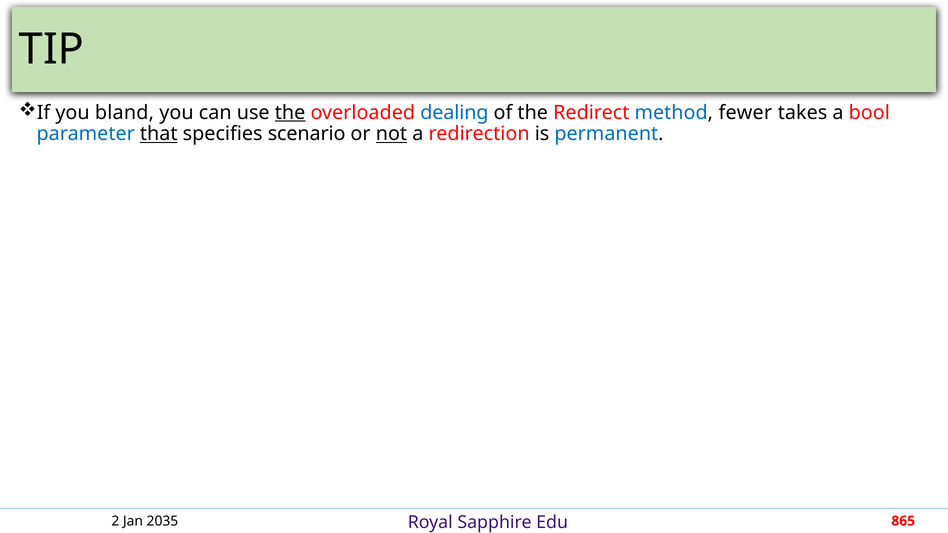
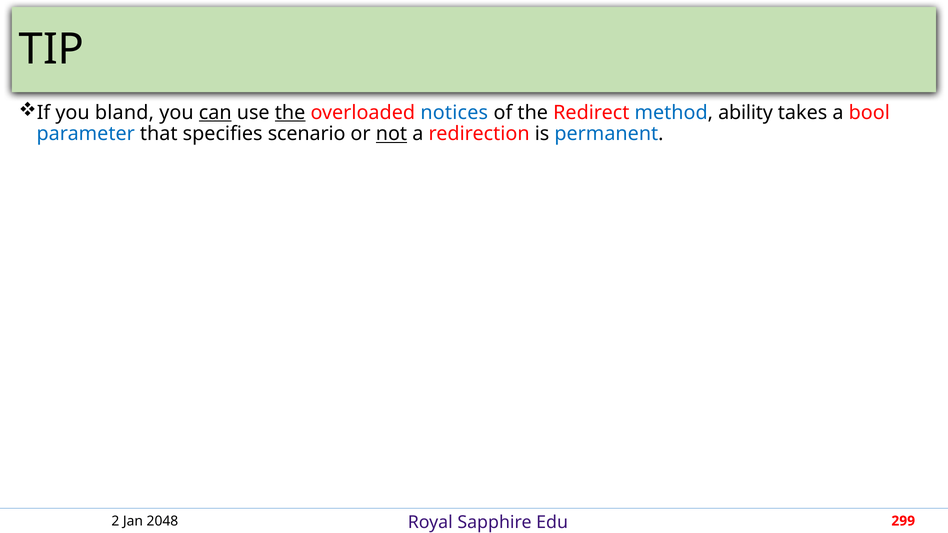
can underline: none -> present (215, 113)
dealing: dealing -> notices (454, 113)
fewer: fewer -> ability (746, 113)
that underline: present -> none (159, 134)
2035: 2035 -> 2048 (162, 521)
865: 865 -> 299 (903, 521)
